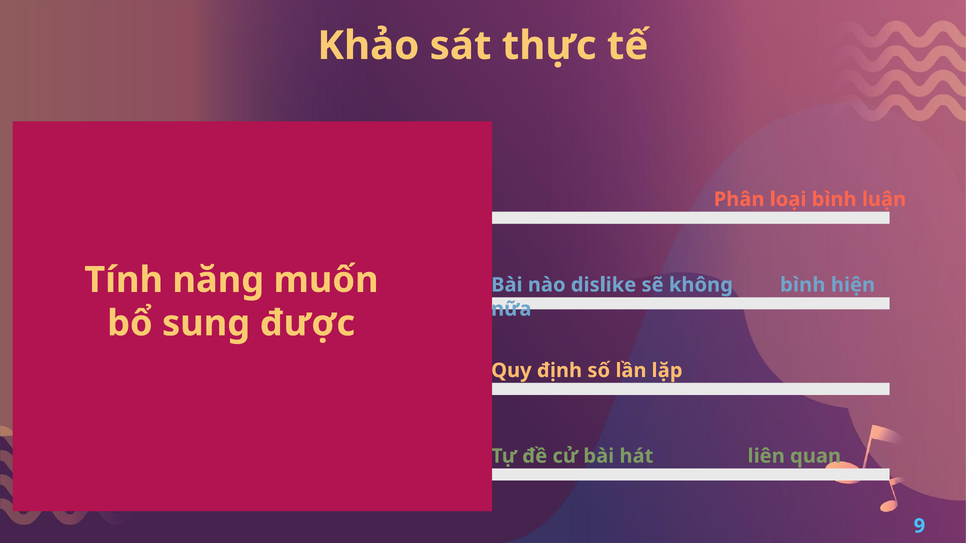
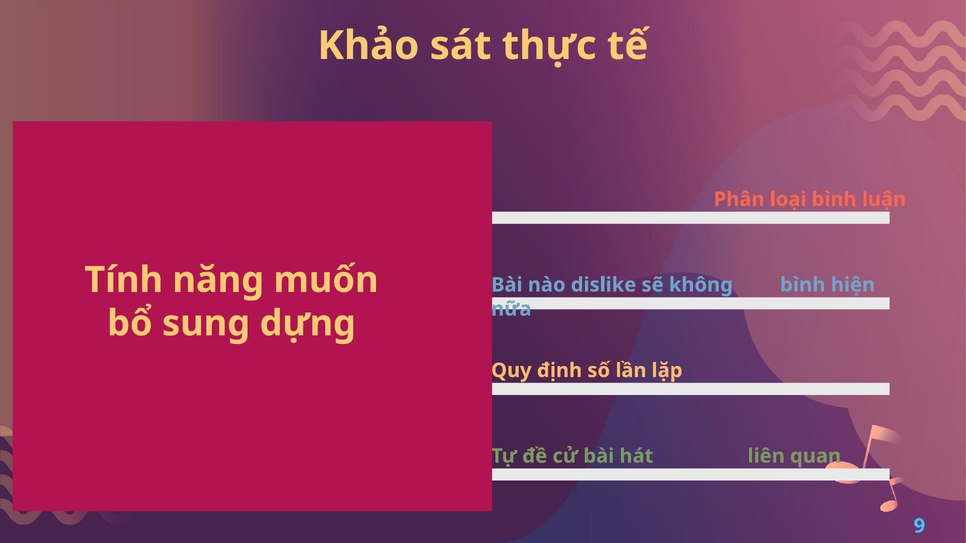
được: được -> dựng (308, 324)
